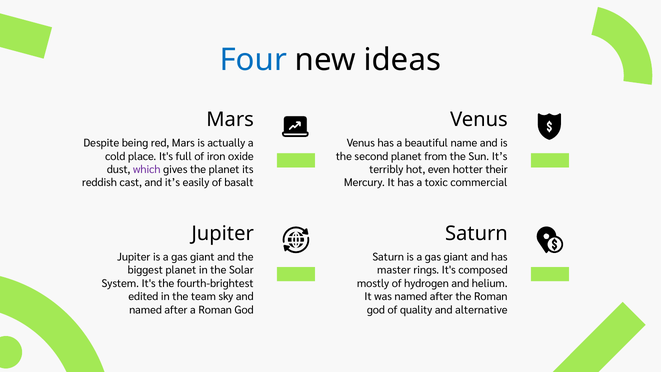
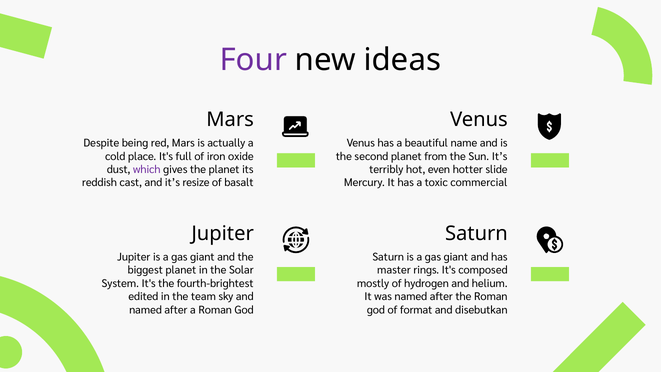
Four colour: blue -> purple (253, 60)
their: their -> slide (497, 170)
easily: easily -> resize (196, 183)
quality: quality -> format (416, 310)
alternative: alternative -> disebutkan (481, 310)
